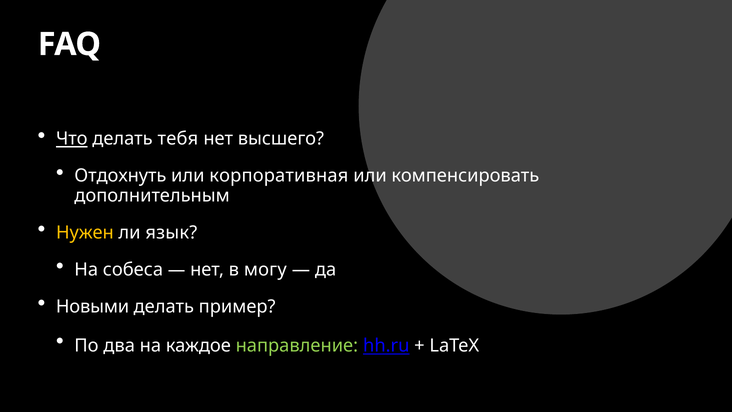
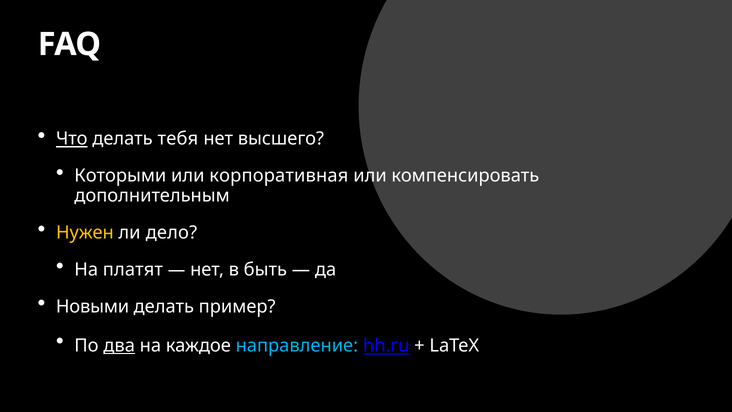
Отдохнуть: Отдохнуть -> Которыми (120, 176)
язык: язык -> дело (171, 232)
собеса: собеса -> платят (133, 269)
могу: могу -> быть (265, 269)
два underline: none -> present (119, 345)
направление colour: light green -> light blue (297, 345)
